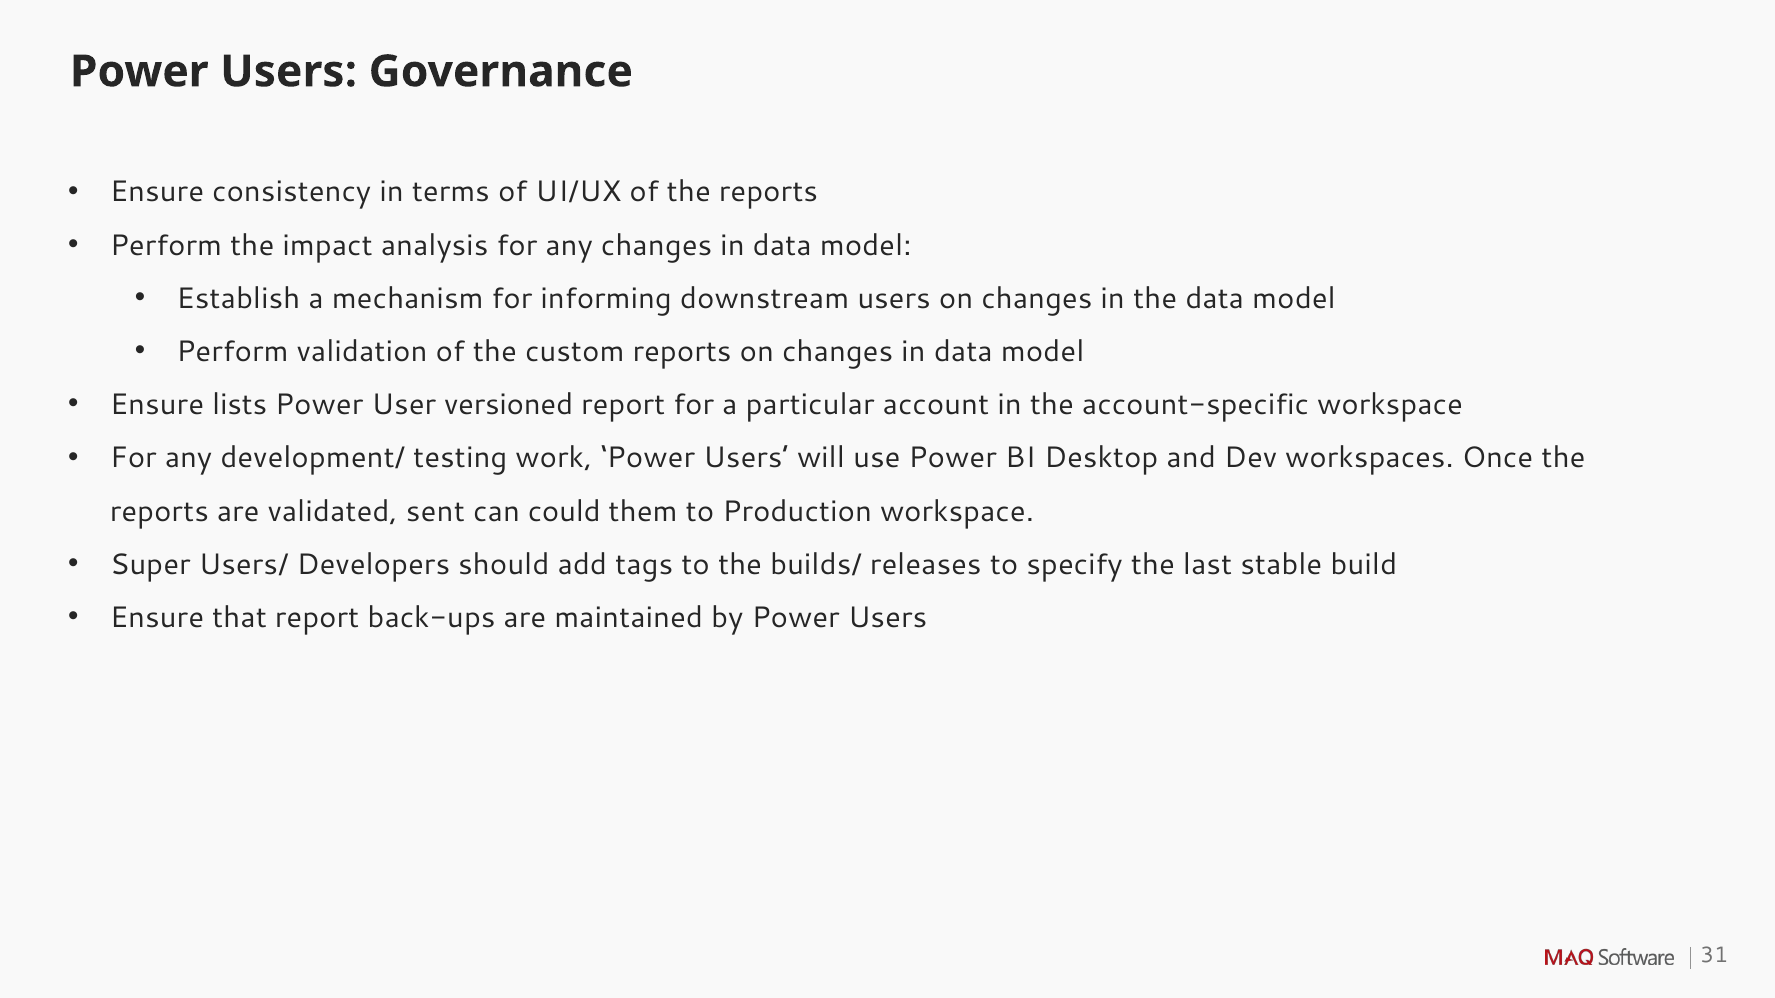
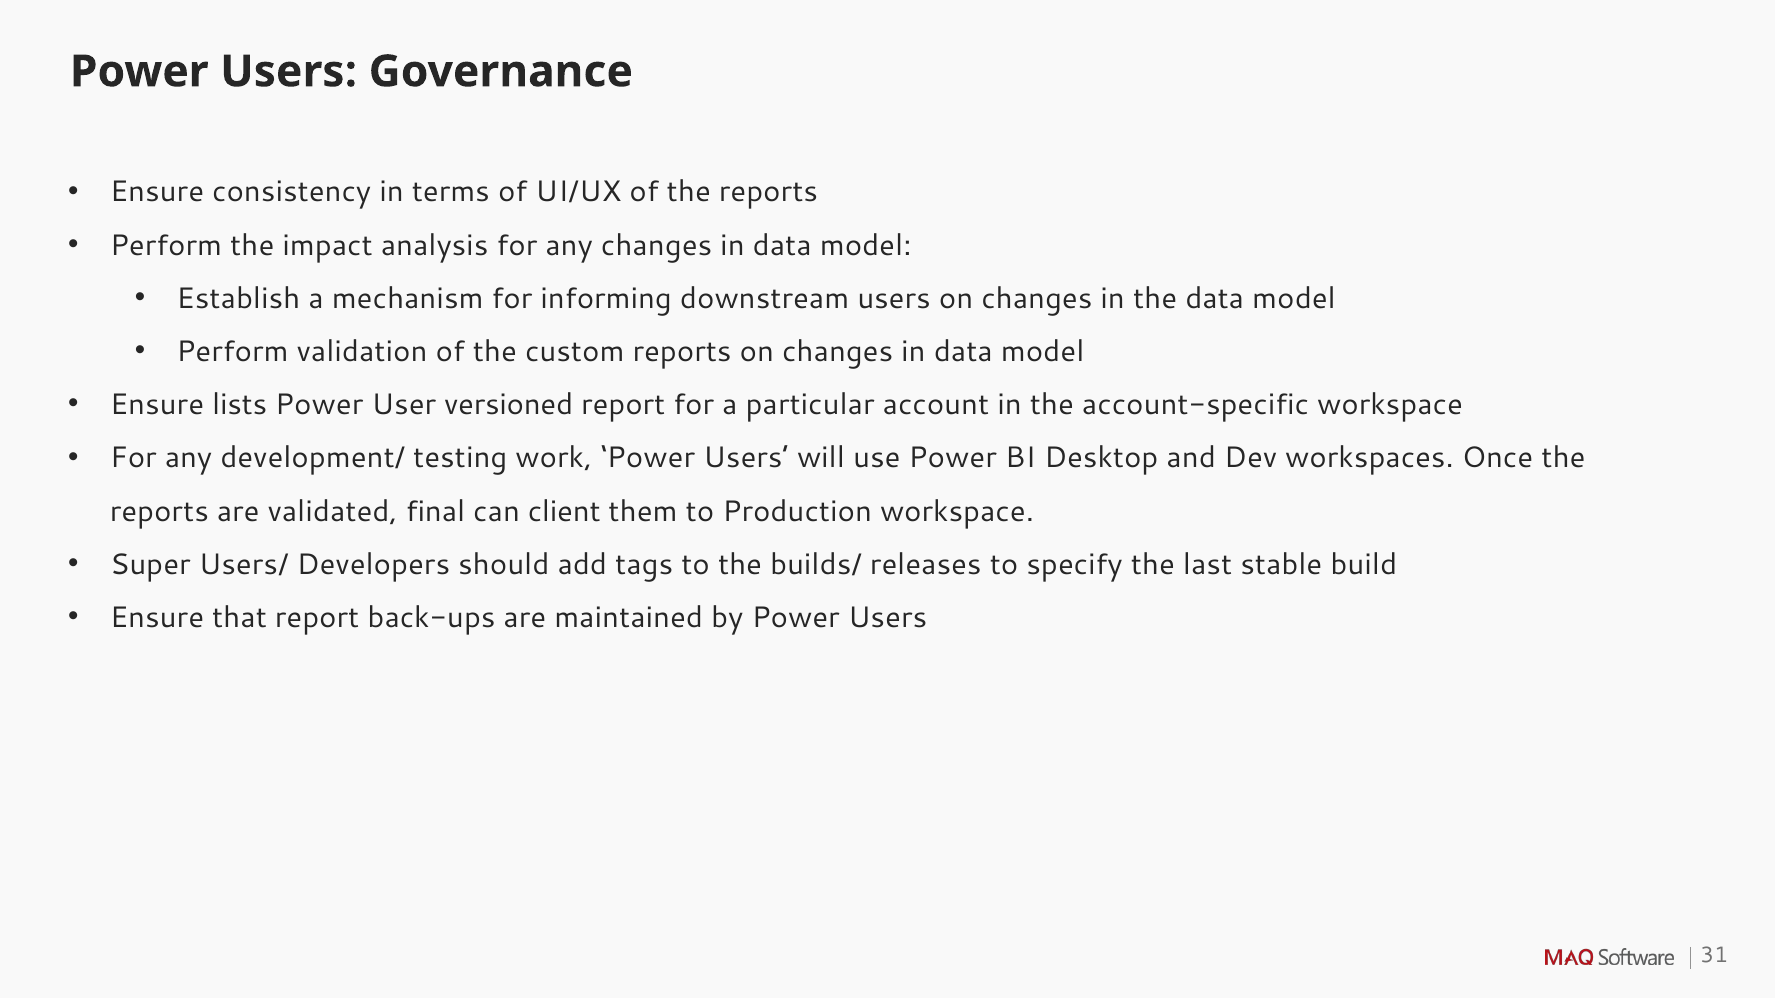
sent: sent -> final (436, 511)
could: could -> client (564, 511)
